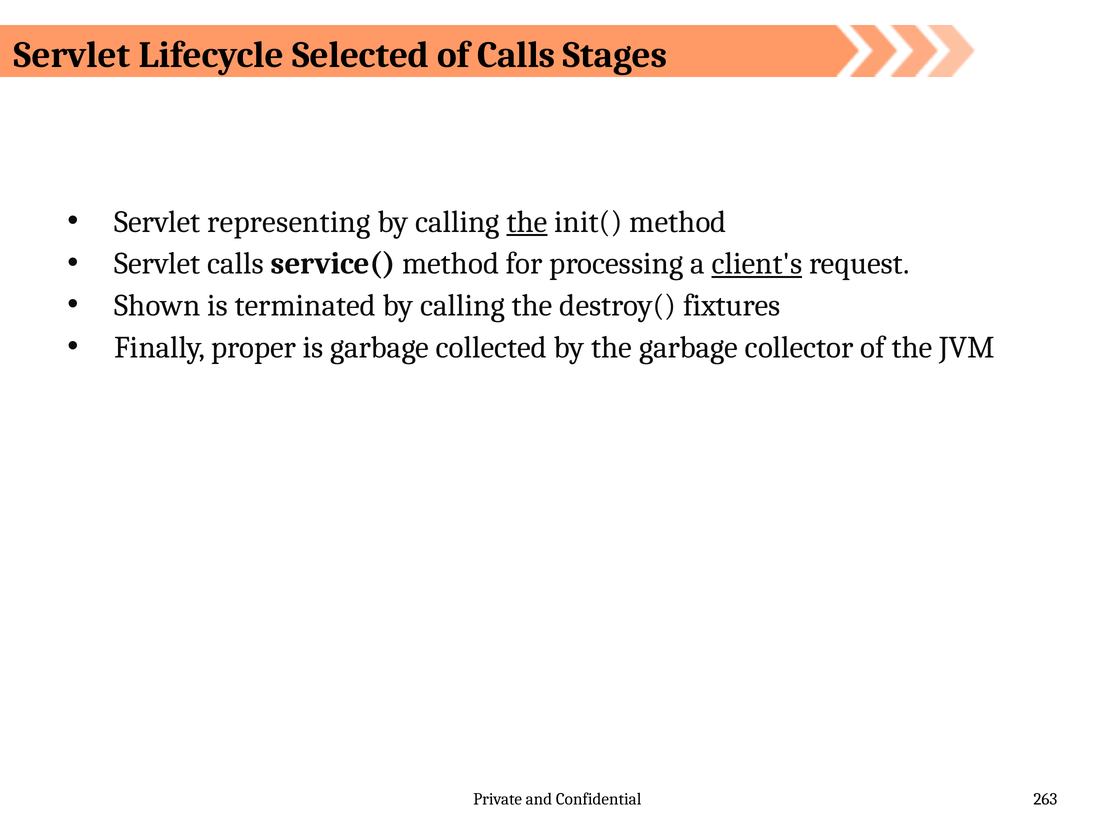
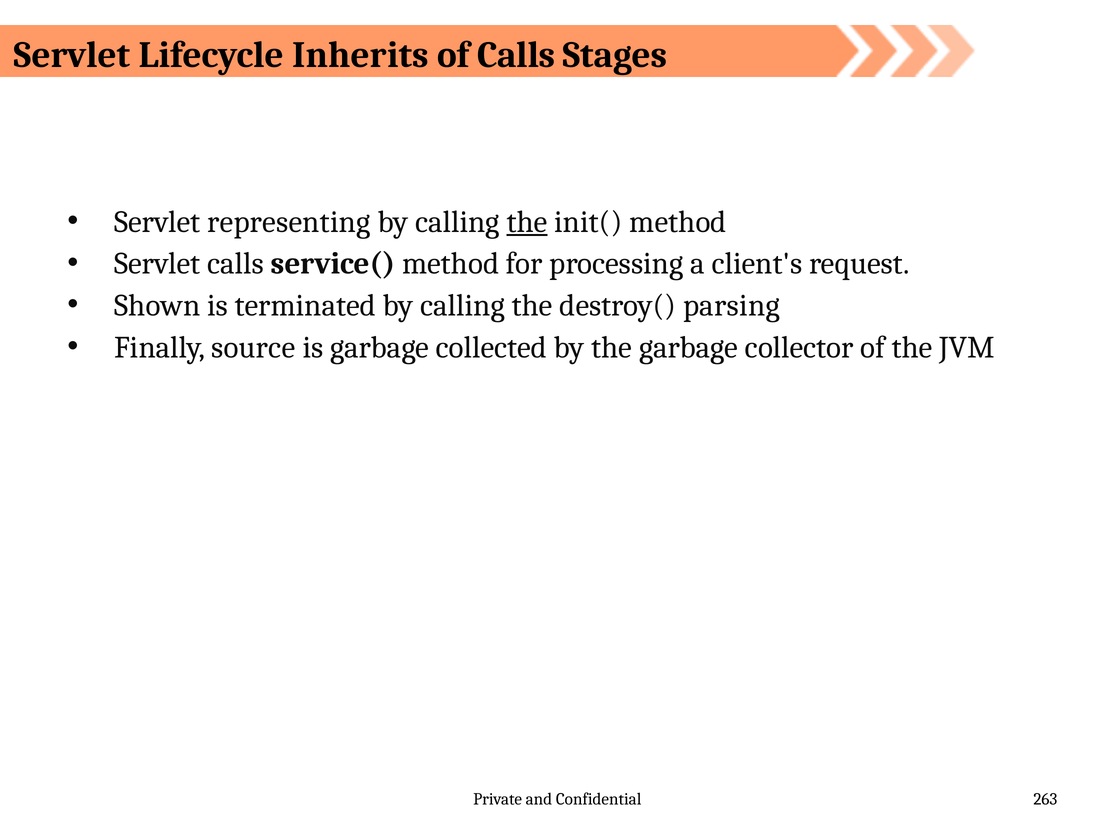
Selected: Selected -> Inherits (361, 55)
client's underline: present -> none (757, 264)
fixtures: fixtures -> parsing (732, 306)
proper: proper -> source (253, 347)
